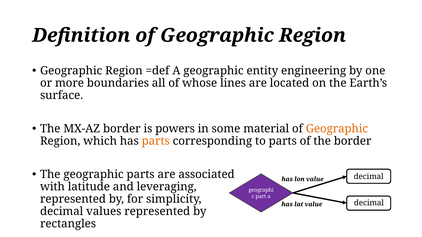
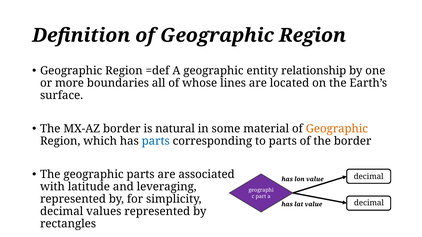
engineering: engineering -> relationship (314, 71)
powers: powers -> natural (175, 129)
parts colour: orange -> blue (156, 141)
